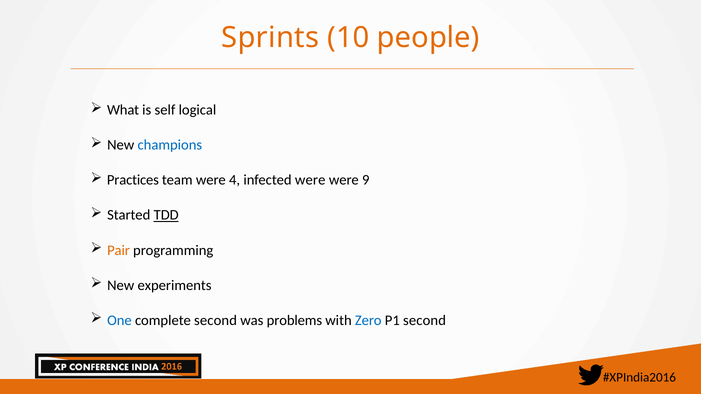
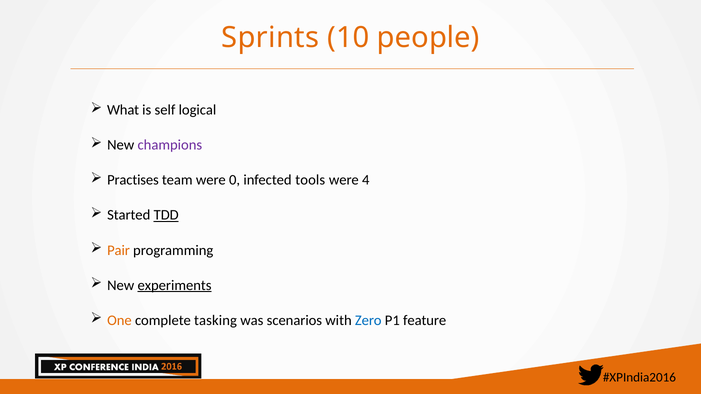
champions colour: blue -> purple (170, 145)
Practices: Practices -> Practises (133, 180)
4: 4 -> 0 (235, 180)
infected were: were -> tools (310, 180)
9: 9 -> 4 (366, 180)
experiments underline: none -> present (175, 285)
One colour: blue -> orange (119, 321)
complete second: second -> tasking (216, 321)
problems: problems -> scenarios (294, 321)
P1 second: second -> feature (425, 321)
